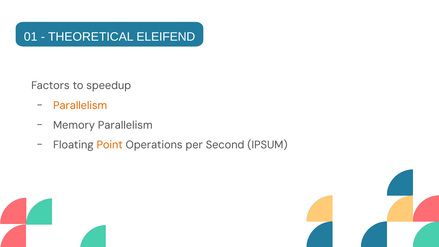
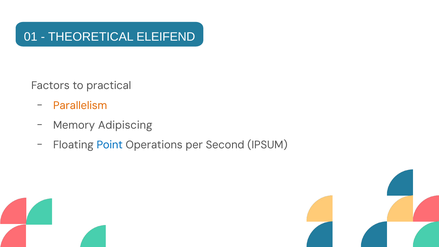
speedup: speedup -> practical (109, 86)
Memory Parallelism: Parallelism -> Adipiscing (125, 125)
Point colour: orange -> blue (110, 145)
